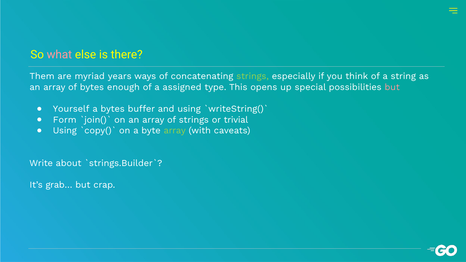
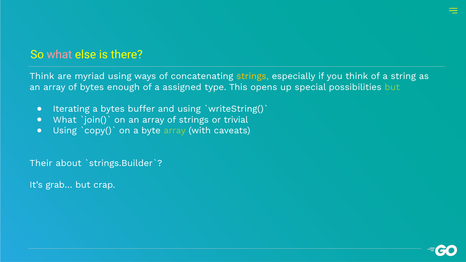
Them: Them -> Think (42, 76)
myriad years: years -> using (120, 76)
strings colour: light green -> yellow (253, 76)
but colour: pink -> light green (392, 87)
Yourself: Yourself -> Iterating (71, 109)
Form: Form -> What (65, 120)
Write: Write -> Their (41, 163)
